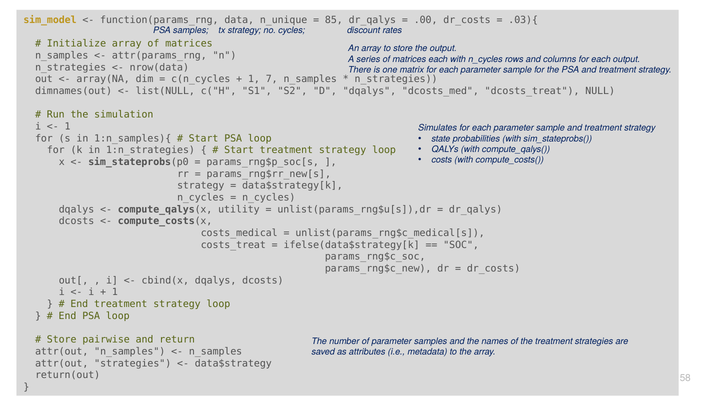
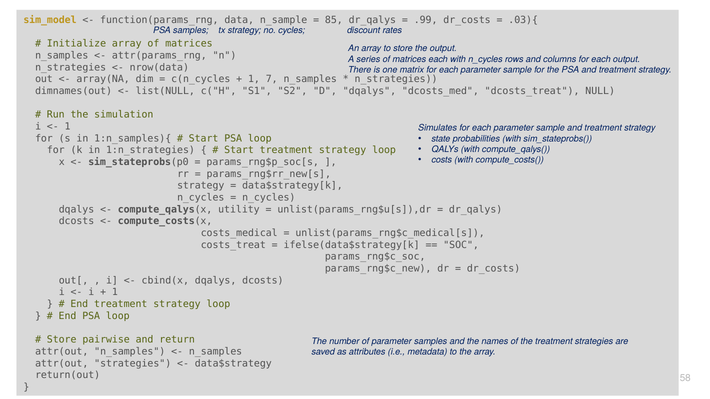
n_unique: n_unique -> n_sample (284, 20)
.00: .00 -> .99 (426, 20)
